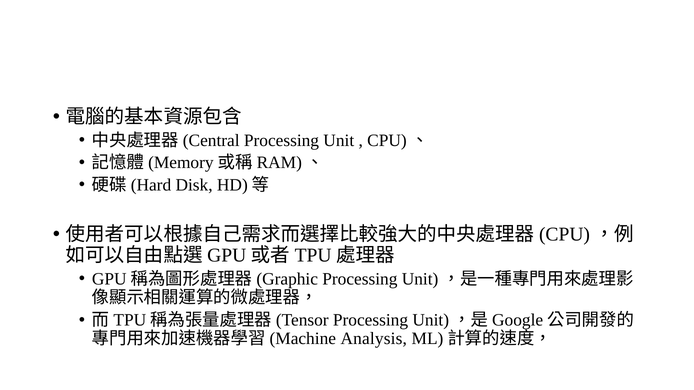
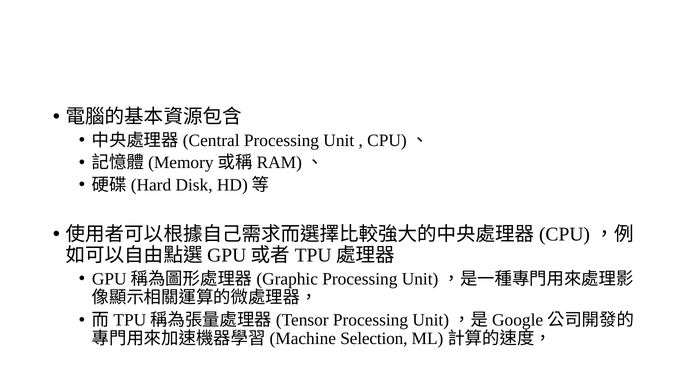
Analysis: Analysis -> Selection (374, 339)
